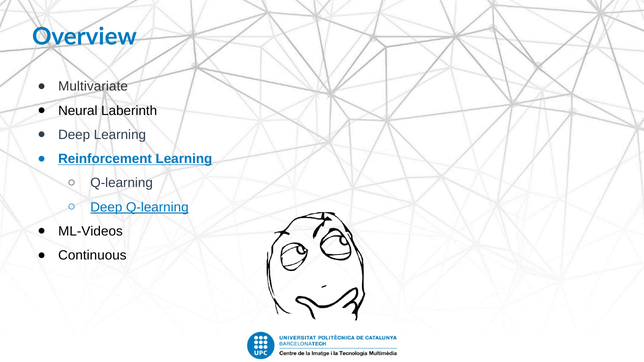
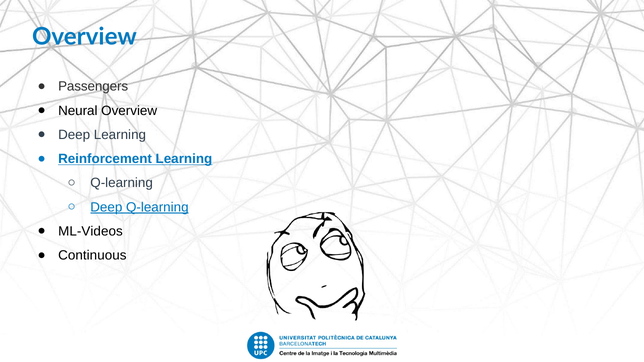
Multivariate: Multivariate -> Passengers (93, 87)
Neural Laberinth: Laberinth -> Overview (129, 111)
